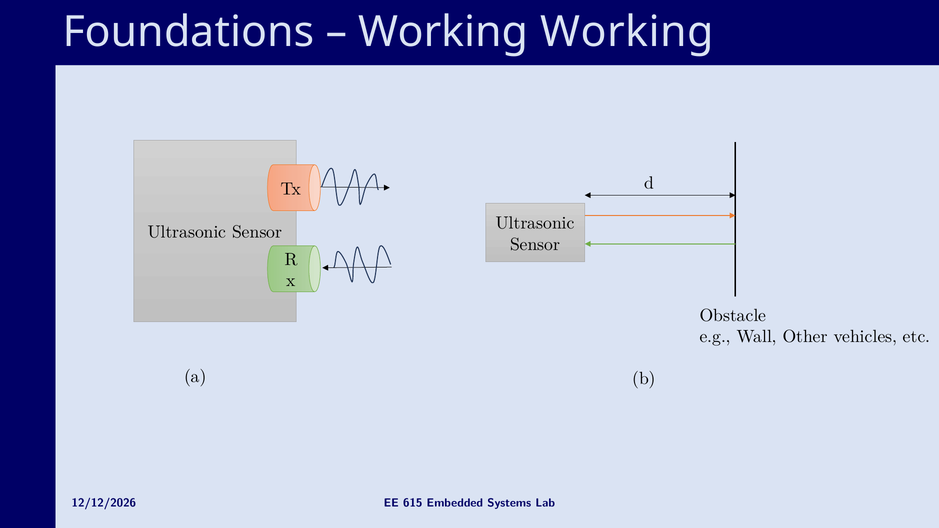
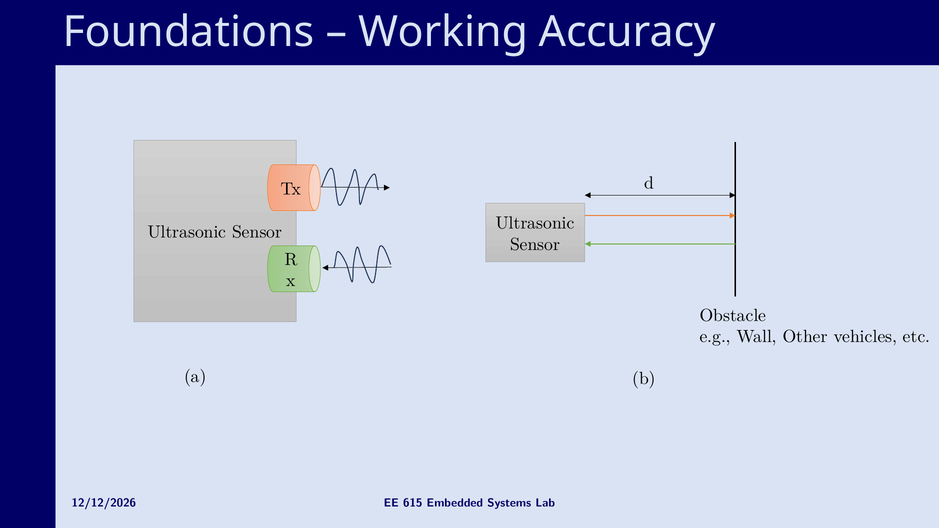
Working Working: Working -> Accuracy (627, 32)
